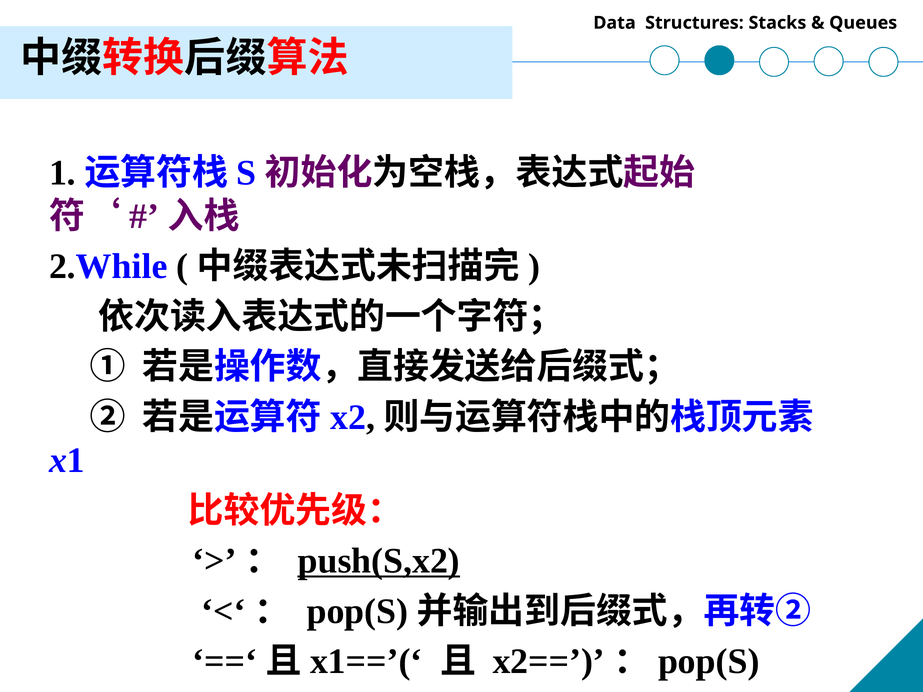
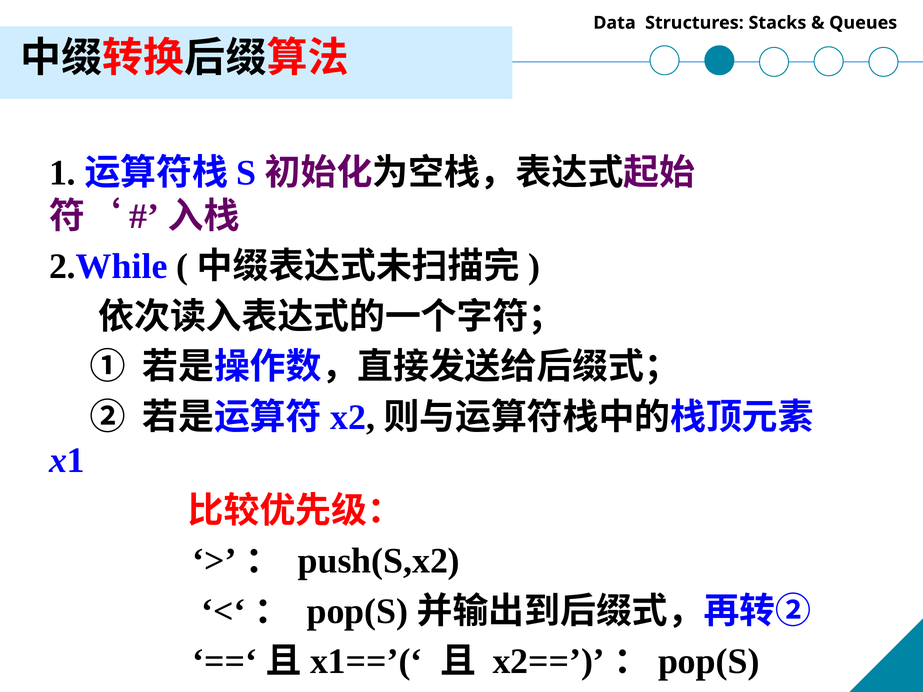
push(S,x2 underline: present -> none (379, 561)
